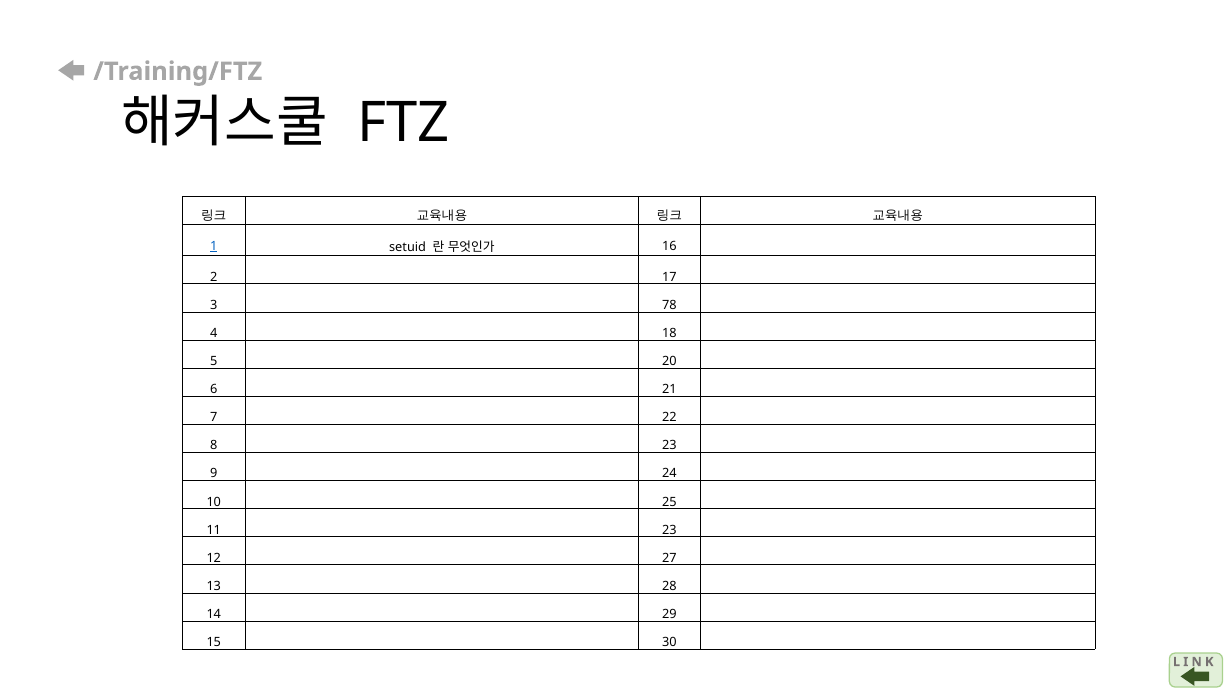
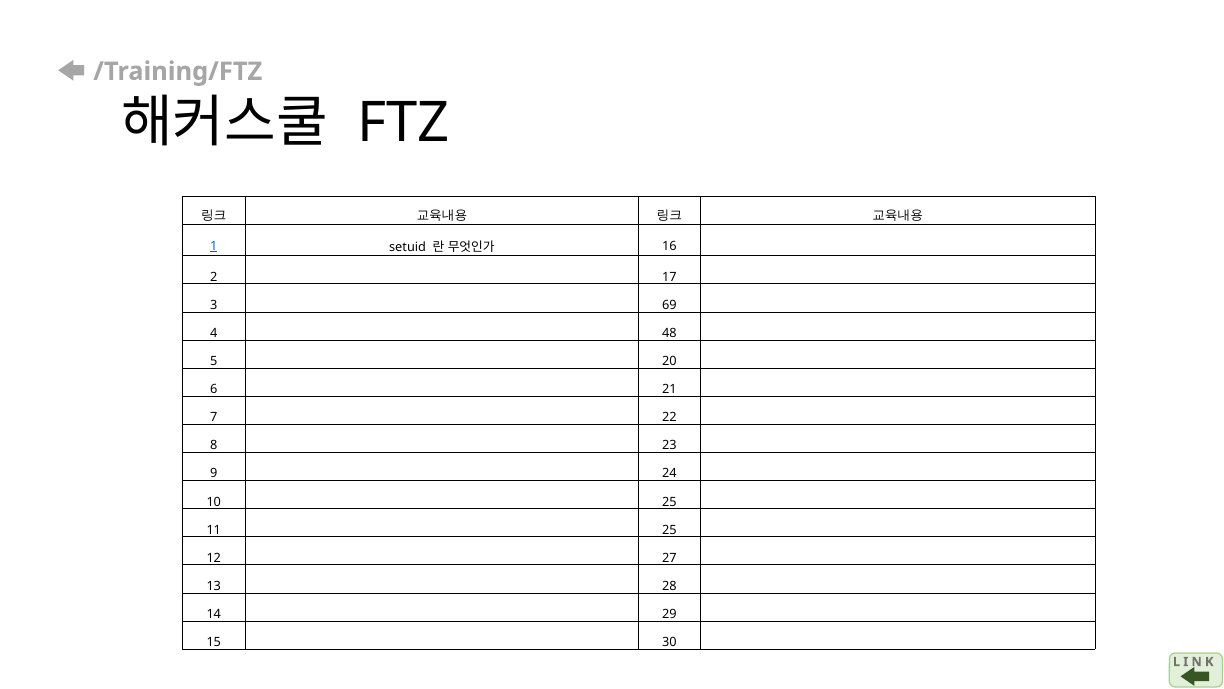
78: 78 -> 69 (669, 305)
18: 18 -> 48 (669, 333)
11 23: 23 -> 25 (669, 530)
